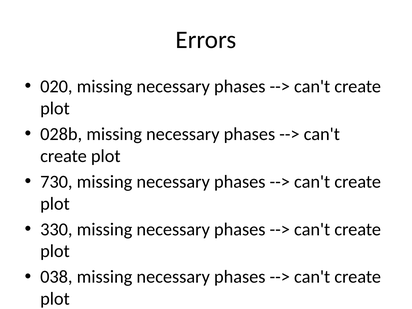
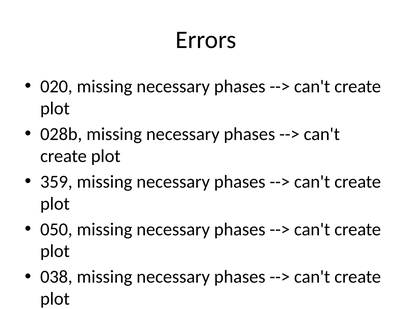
730: 730 -> 359 (56, 182)
330: 330 -> 050 (56, 229)
